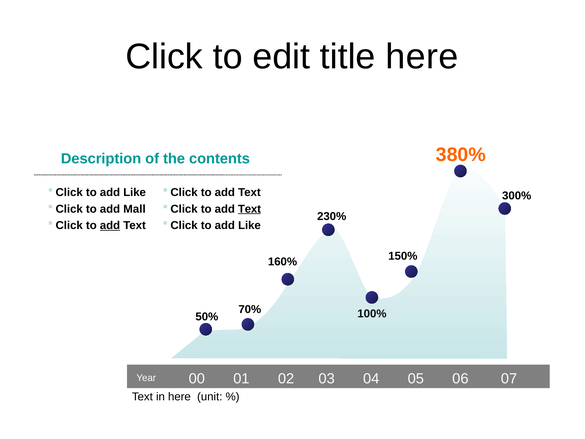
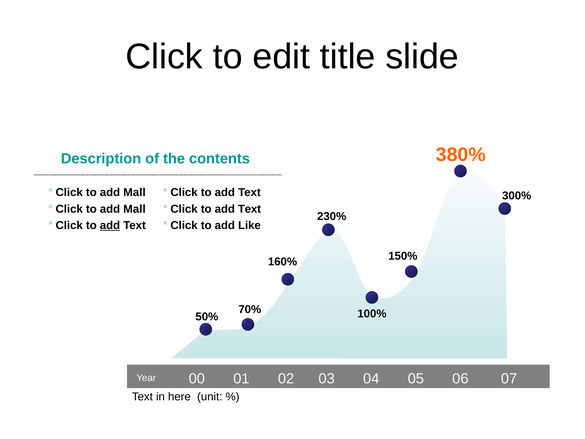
title here: here -> slide (422, 57)
Like: Like -> Mall (135, 192)
Text underline: present -> none (249, 209)
